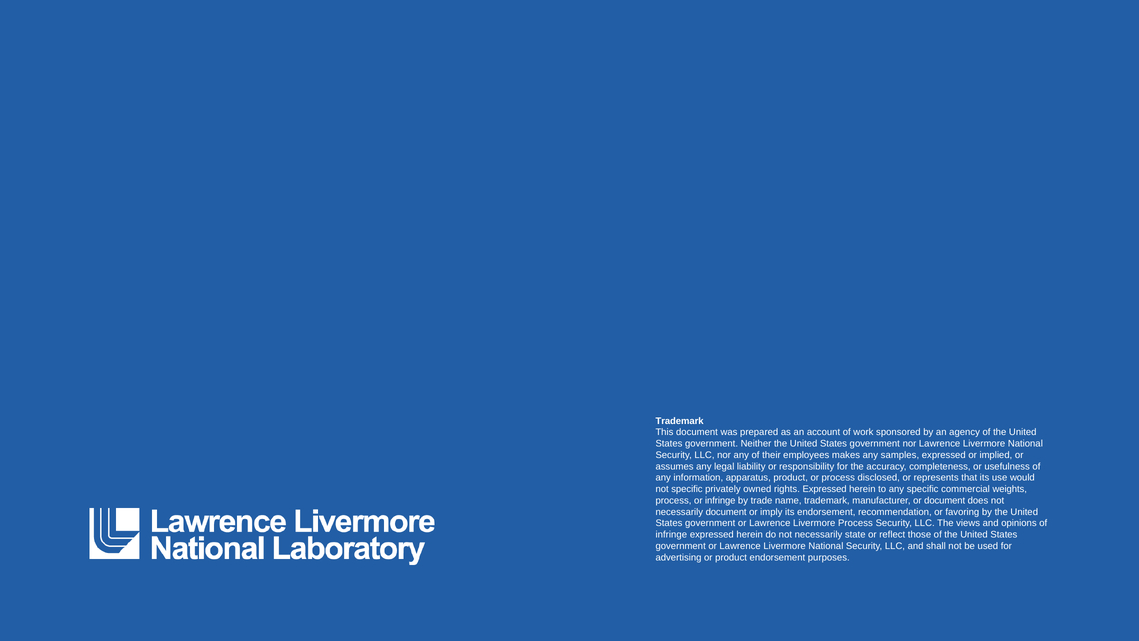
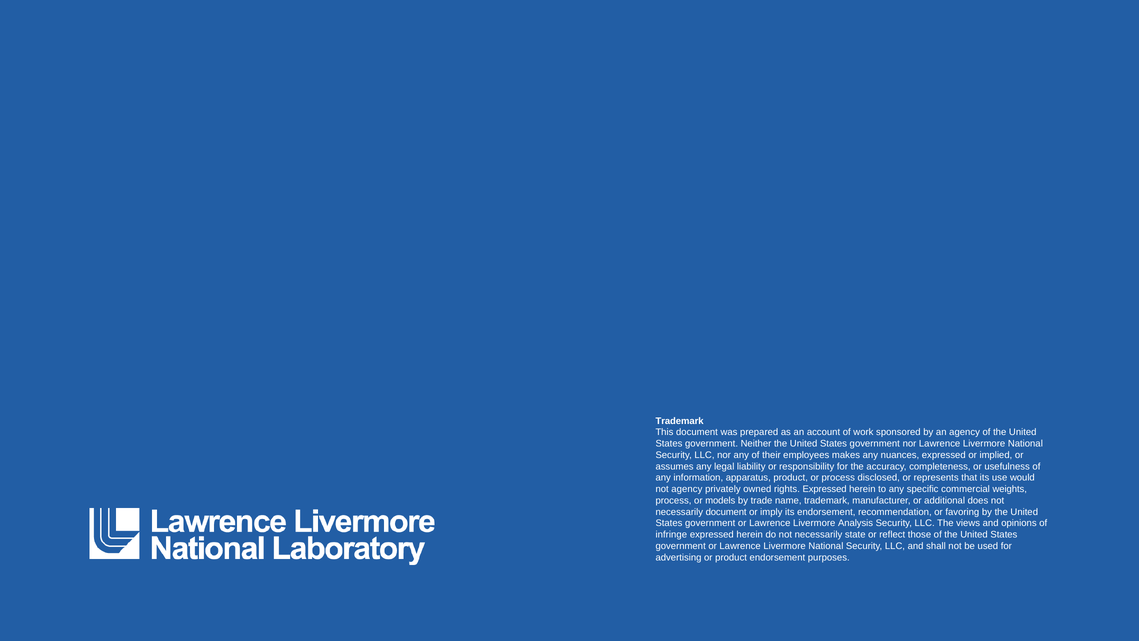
samples: samples -> nuances (900, 455)
not specific: specific -> agency (687, 489)
or infringe: infringe -> models (720, 500)
or document: document -> additional (945, 500)
Livermore Process: Process -> Analysis (856, 523)
